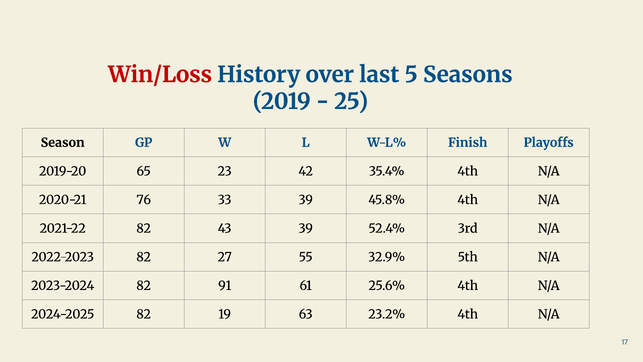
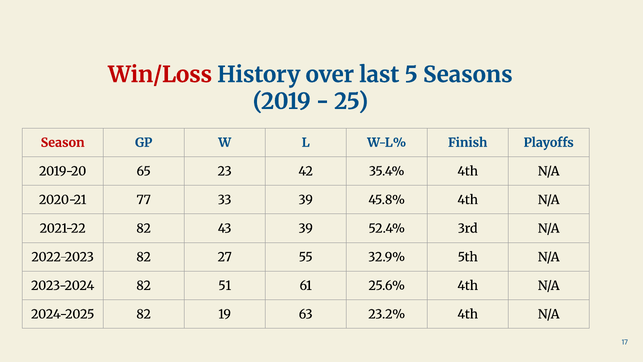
Season colour: black -> red (63, 143)
76: 76 -> 77 (144, 200)
91: 91 -> 51 (225, 286)
